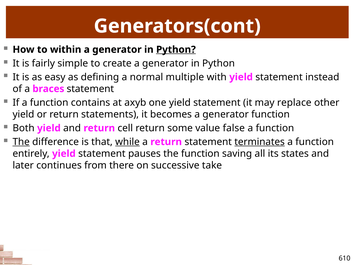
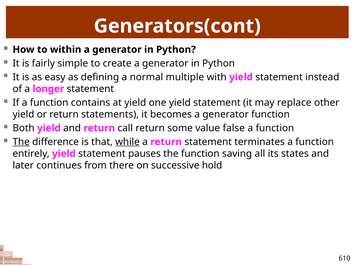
Python underline: present -> none (176, 50)
braces: braces -> longer (48, 89)
at axyb: axyb -> yield (135, 103)
cell: cell -> call (125, 128)
terminates underline: present -> none (260, 142)
take: take -> hold (212, 166)
